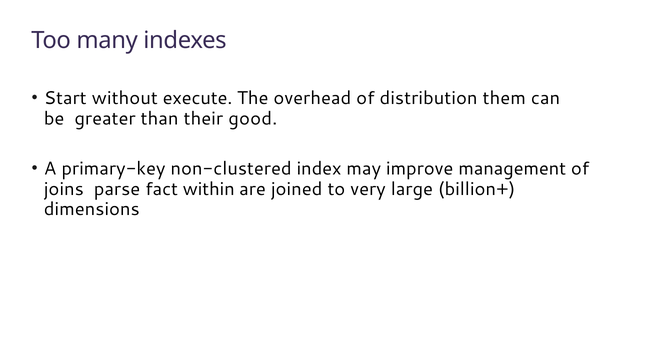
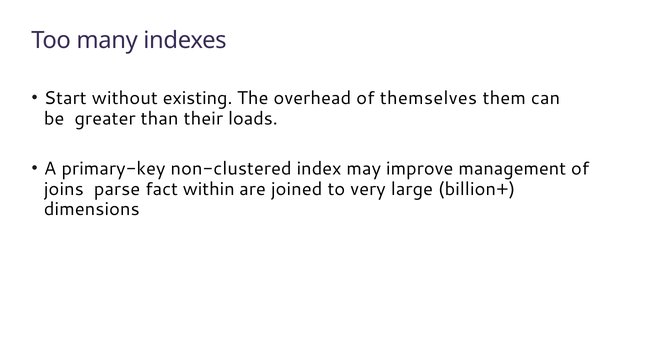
execute: execute -> existing (198, 98)
distribution: distribution -> themselves (428, 98)
good: good -> loads (253, 119)
